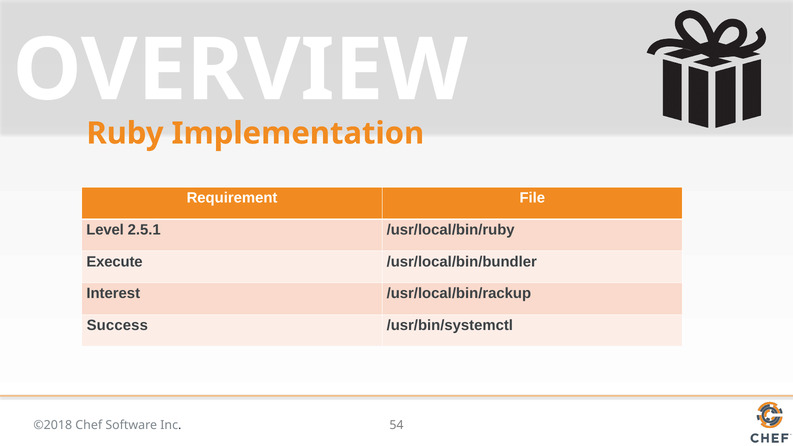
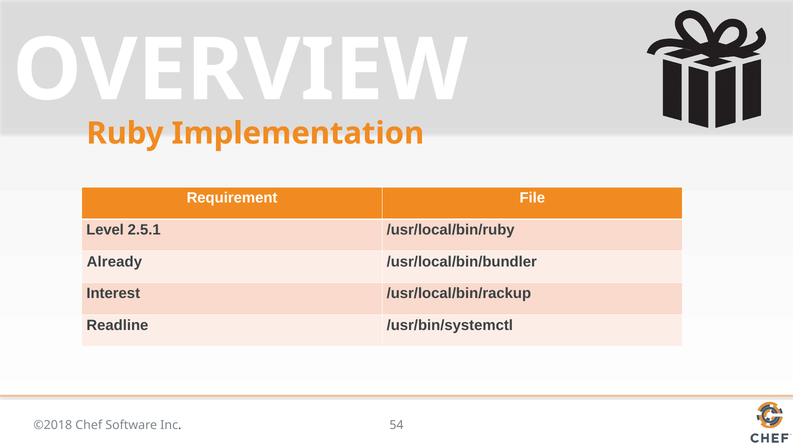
Execute: Execute -> Already (114, 262)
Success: Success -> Readline (117, 325)
